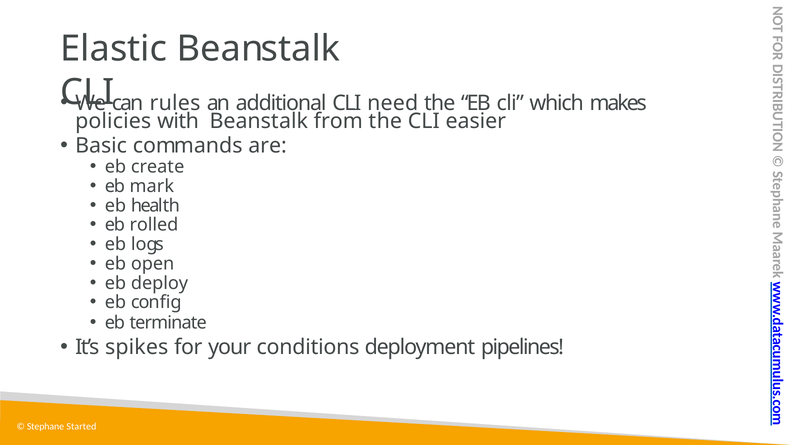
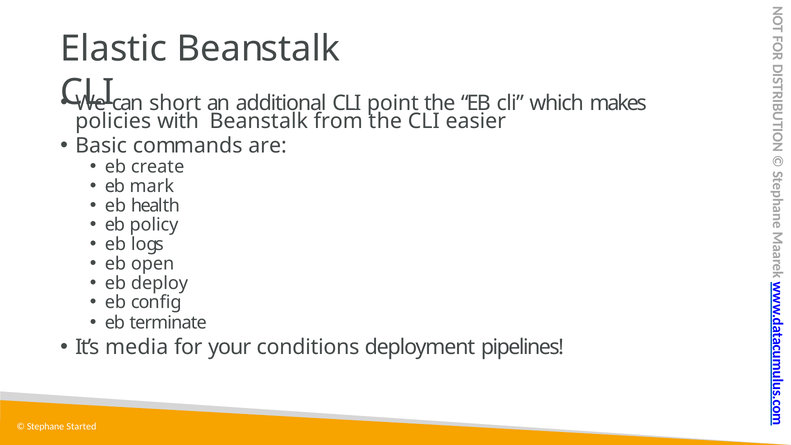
rules: rules -> short (175, 103)
need: need -> point (393, 103)
rolled: rolled -> policy (154, 225)
spikes: spikes -> media (137, 347)
